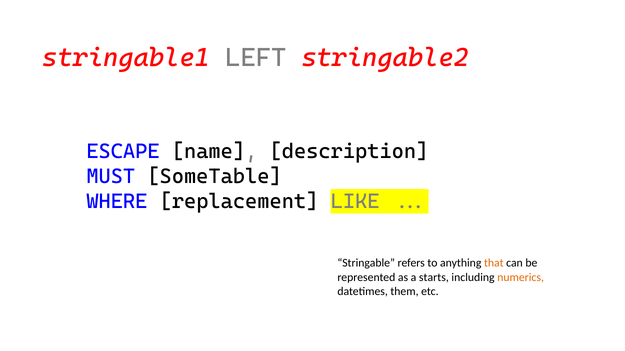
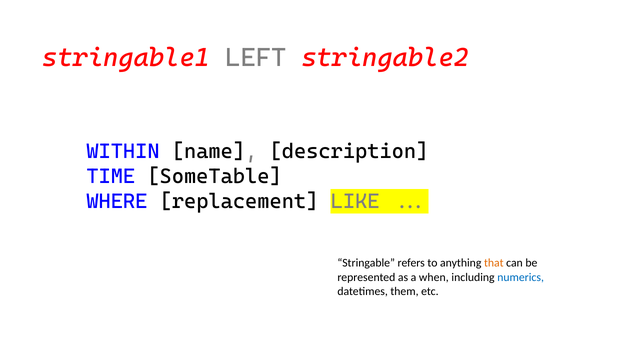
ESCAPE: ESCAPE -> WITHIN (123, 152)
MUST: MUST -> TIME (111, 177)
starts: starts -> when (434, 278)
numerics colour: orange -> blue (521, 278)
